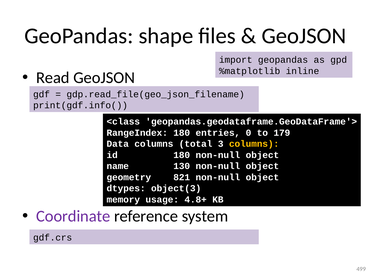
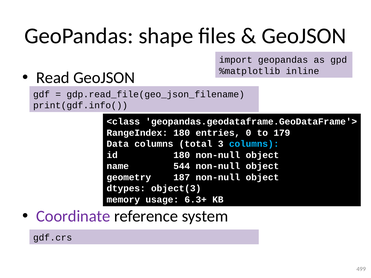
columns colour: yellow -> light blue (254, 144)
130: 130 -> 544 (182, 166)
821: 821 -> 187 (182, 177)
4.8+: 4.8+ -> 6.3+ (196, 200)
